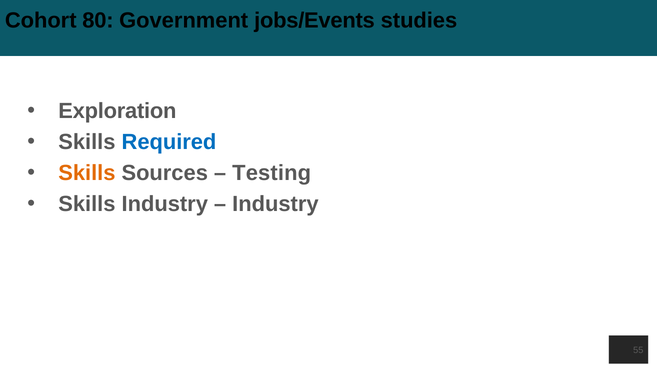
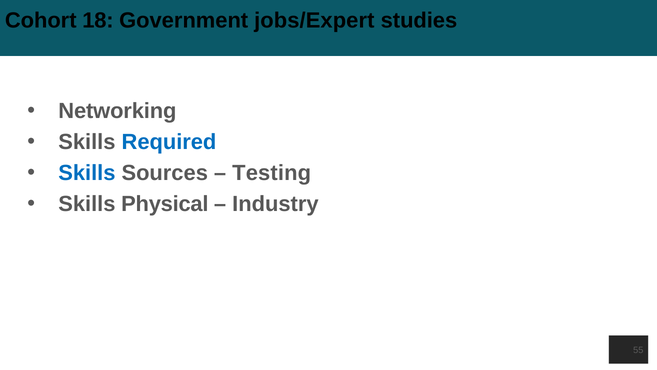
80: 80 -> 18 (98, 21)
jobs/Events: jobs/Events -> jobs/Expert (314, 21)
Exploration: Exploration -> Networking (117, 111)
Skills colour: orange -> blue (87, 173)
Skills Industry: Industry -> Physical (165, 204)
